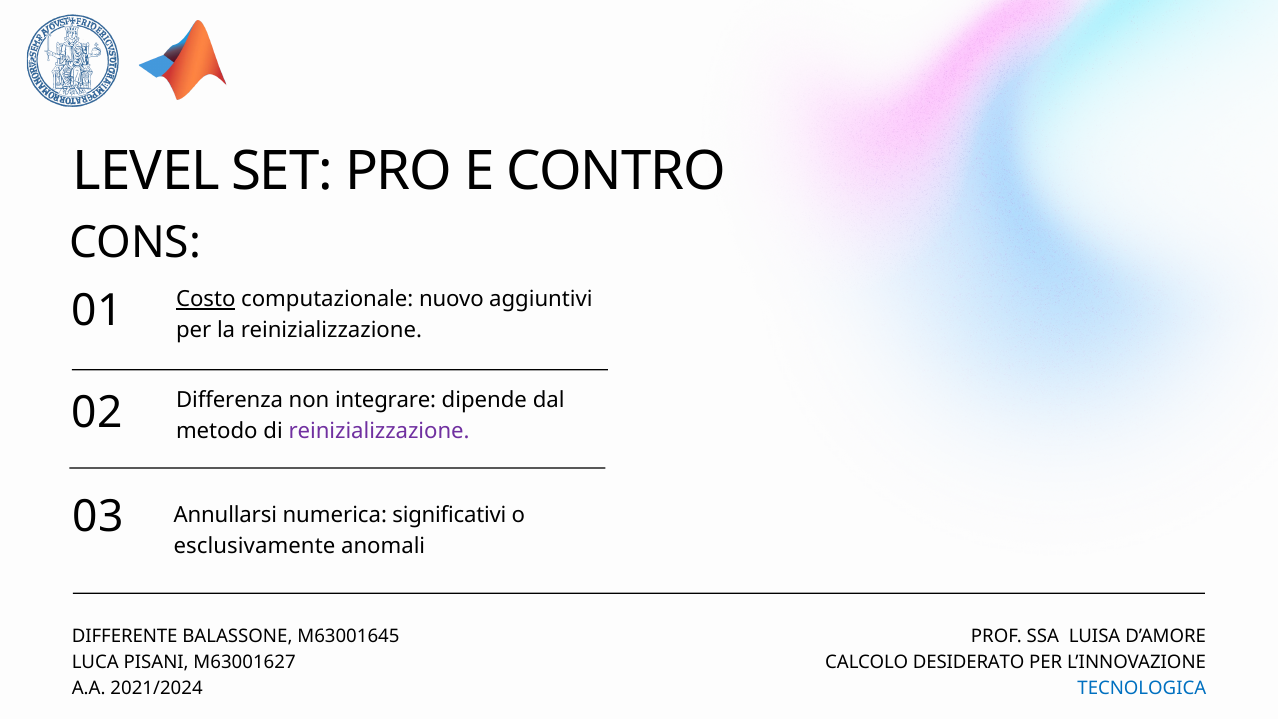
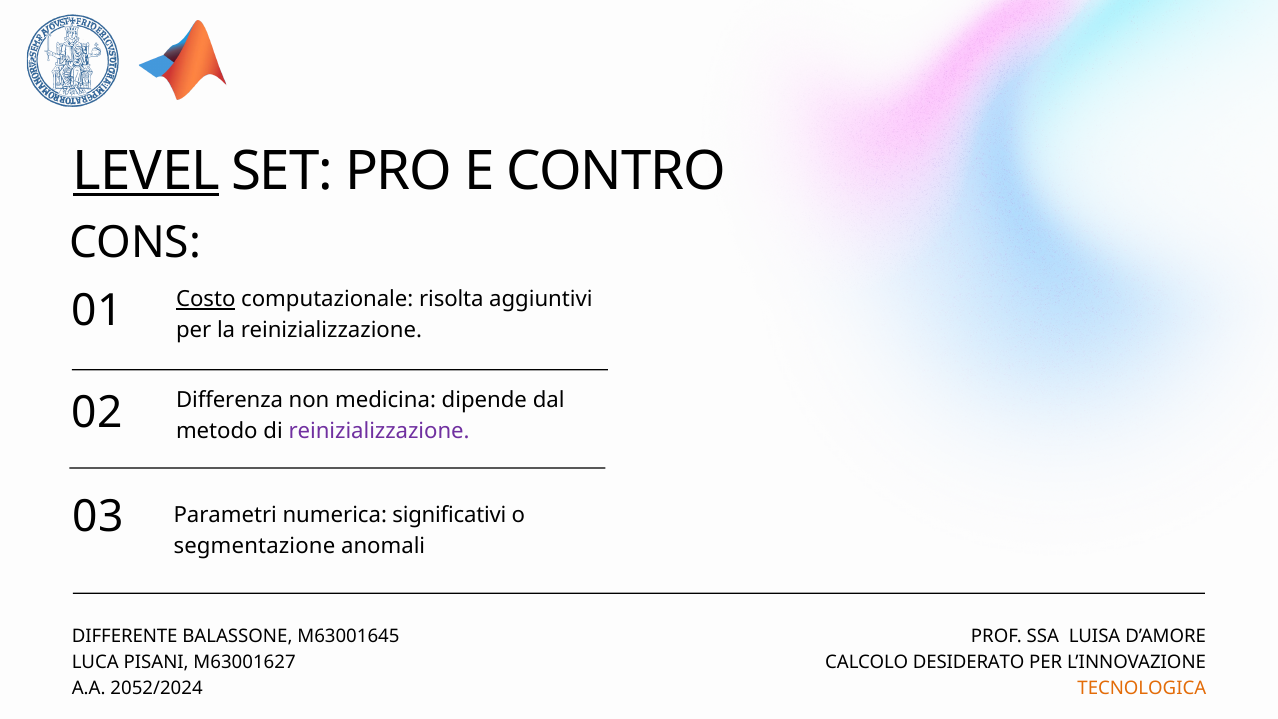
LEVEL underline: none -> present (146, 171)
nuovo: nuovo -> risolta (451, 300)
integrare: integrare -> medicina (386, 400)
Annullarsi: Annullarsi -> Parametri (225, 515)
esclusivamente: esclusivamente -> segmentazione (254, 546)
2021/2024: 2021/2024 -> 2052/2024 (157, 688)
TECNOLOGICA colour: blue -> orange (1142, 688)
